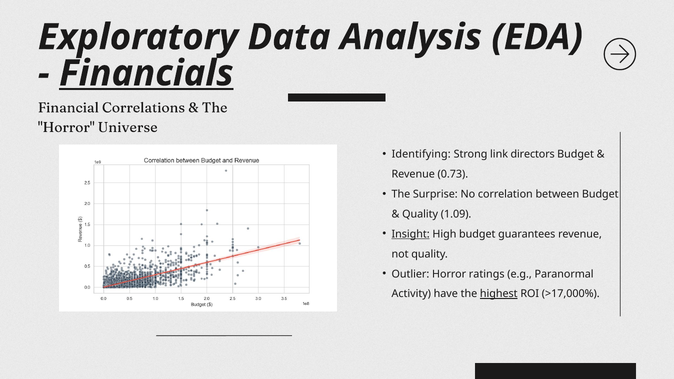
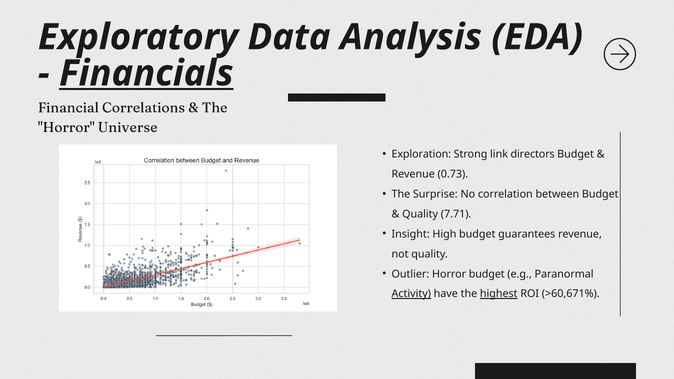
Identifying: Identifying -> Exploration (421, 154)
1.09: 1.09 -> 7.71 (456, 214)
Insight underline: present -> none (411, 234)
Horror ratings: ratings -> budget (487, 274)
Activity underline: none -> present (411, 294)
>17,000%: >17,000% -> >60,671% (571, 294)
